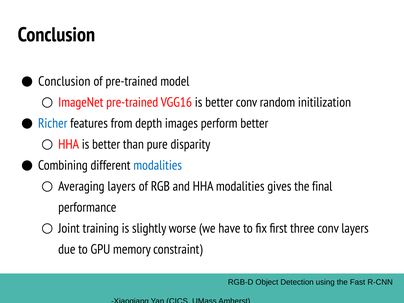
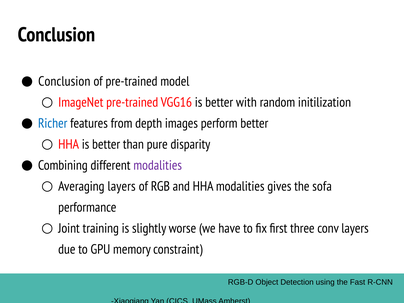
better conv: conv -> with (246, 102)
modalities colour: blue -> purple (158, 165)
final: final -> sofa (322, 186)
